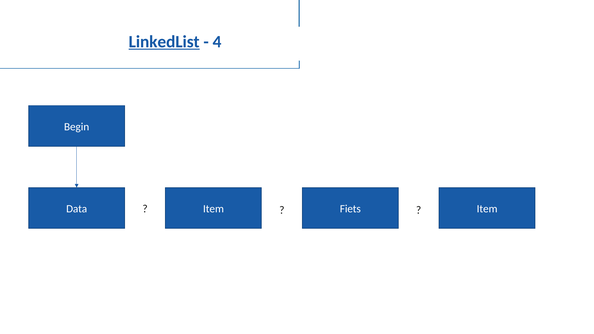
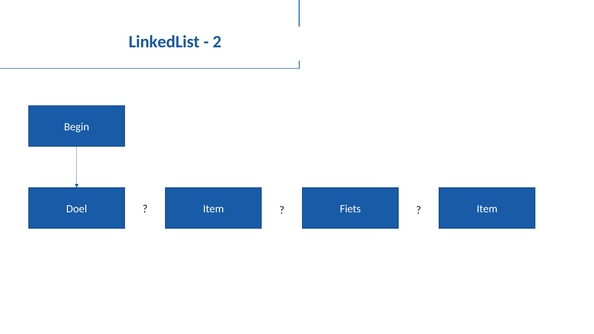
LinkedList underline: present -> none (164, 42)
4: 4 -> 2 (217, 42)
Data: Data -> Doel (77, 209)
